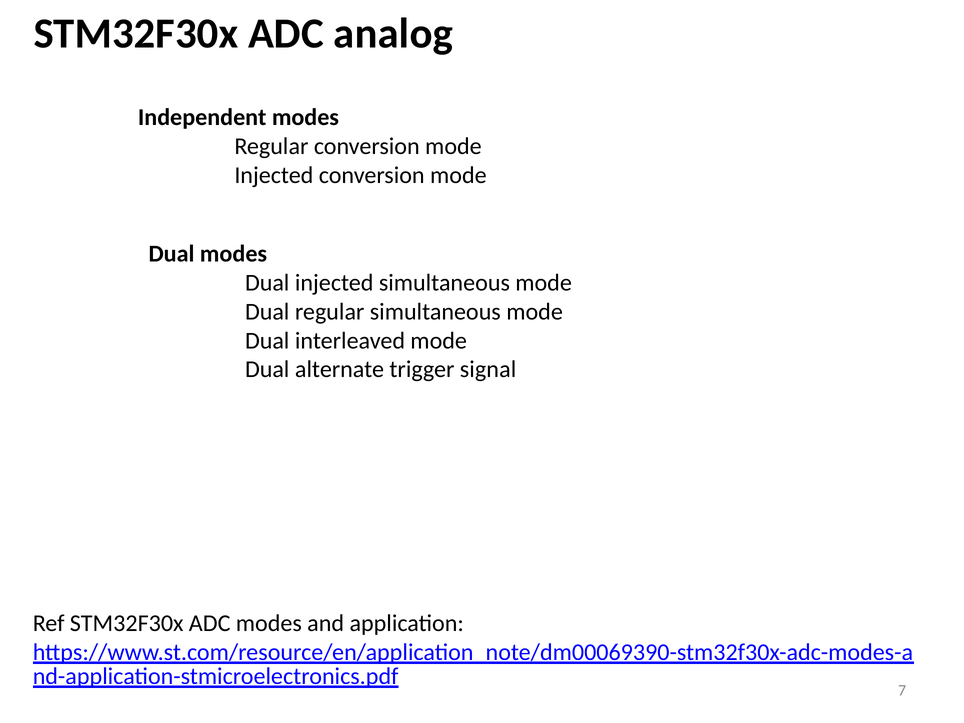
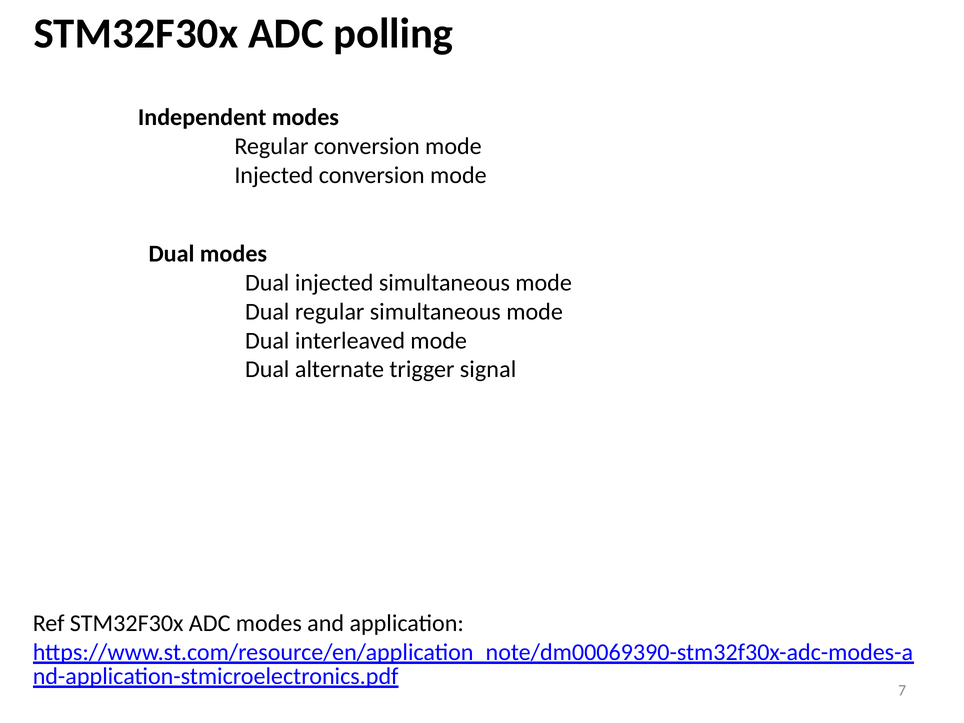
analog: analog -> polling (393, 33)
